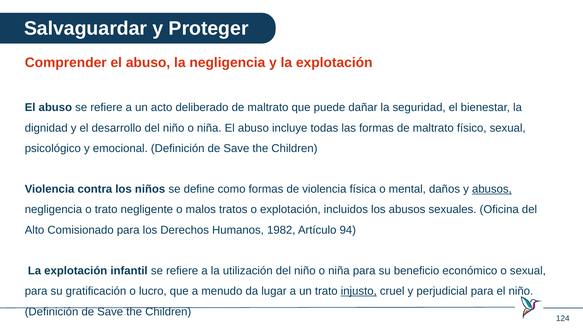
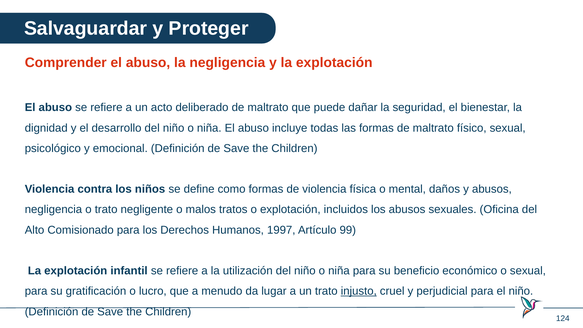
abusos underline: present -> none (492, 189)
1982: 1982 -> 1997 (281, 230)
94: 94 -> 99 (348, 230)
